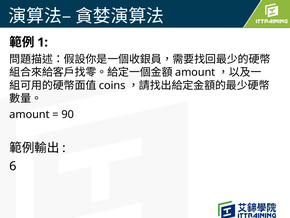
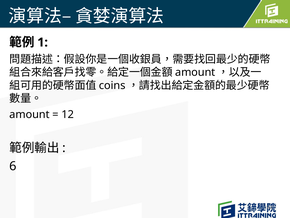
90: 90 -> 12 (68, 114)
